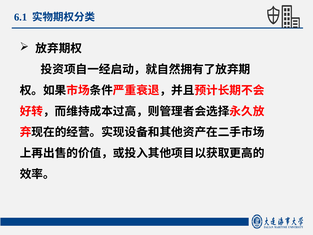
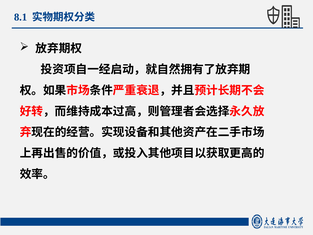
6.1: 6.1 -> 8.1 (21, 17)
